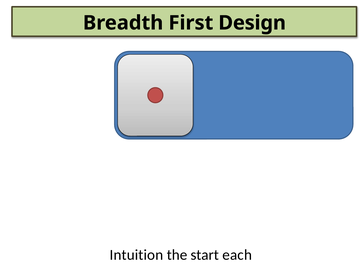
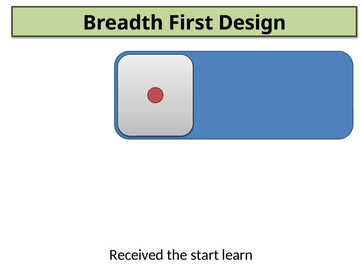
Intuition: Intuition -> Received (137, 254)
each: each -> learn (237, 254)
